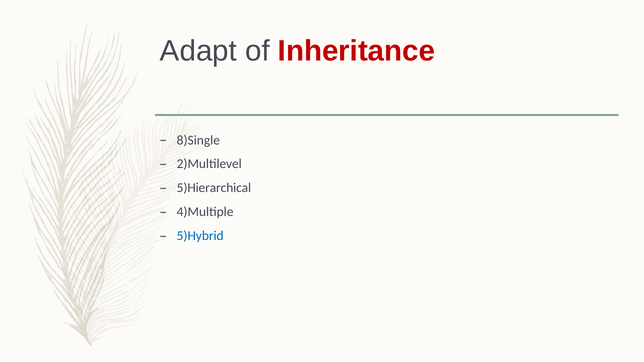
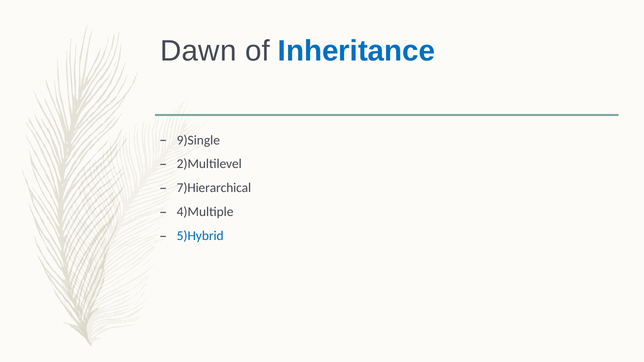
Adapt: Adapt -> Dawn (198, 51)
Inheritance colour: red -> blue (357, 51)
8)Single: 8)Single -> 9)Single (198, 140)
5)Hierarchical: 5)Hierarchical -> 7)Hierarchical (214, 188)
